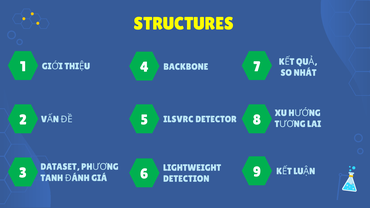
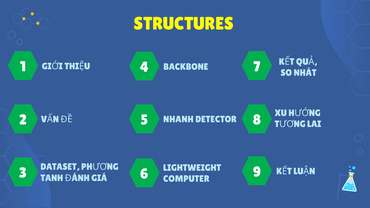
ILSVRC: ILSVRC -> NHANH (178, 119)
DETECTION: DETECTION -> COMPUTER (186, 179)
